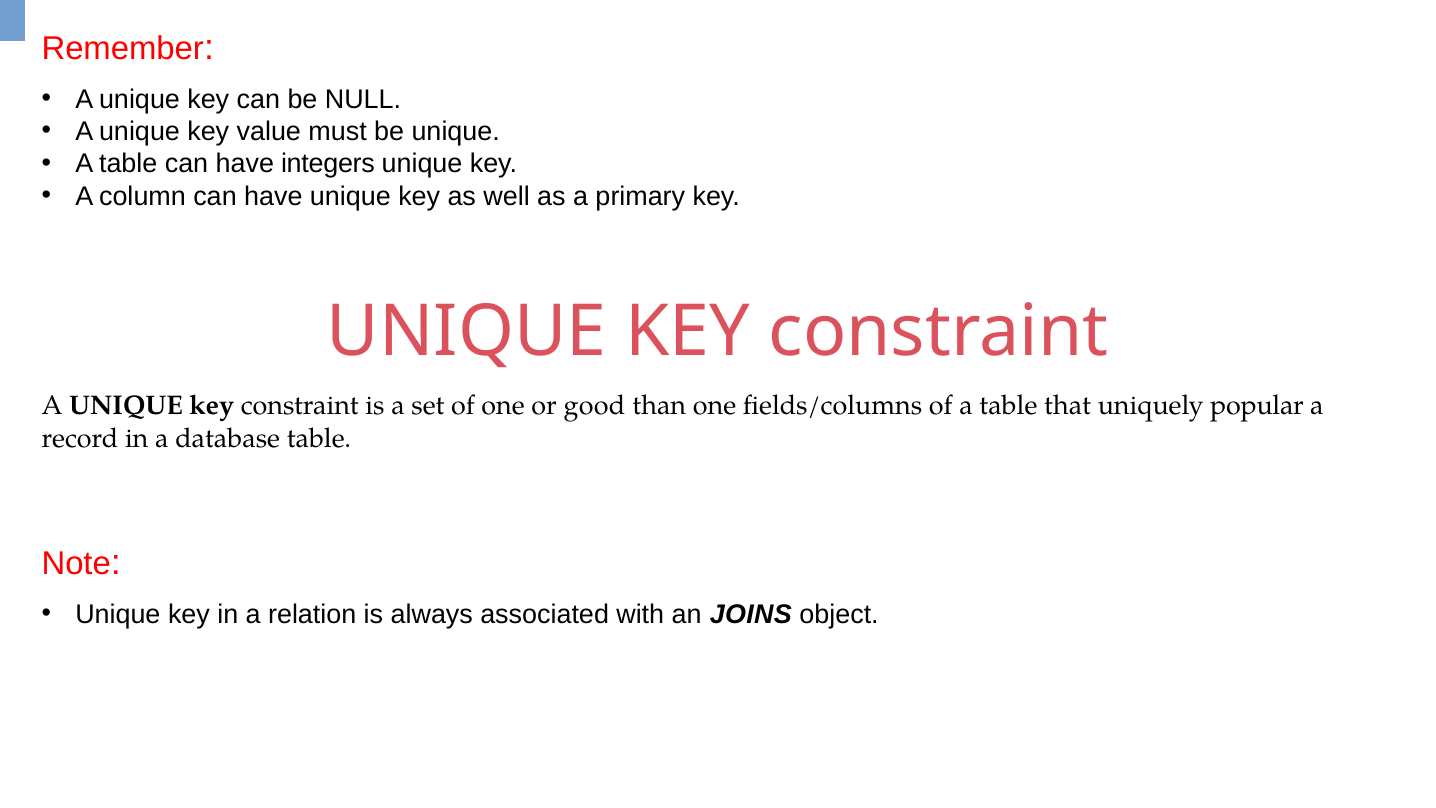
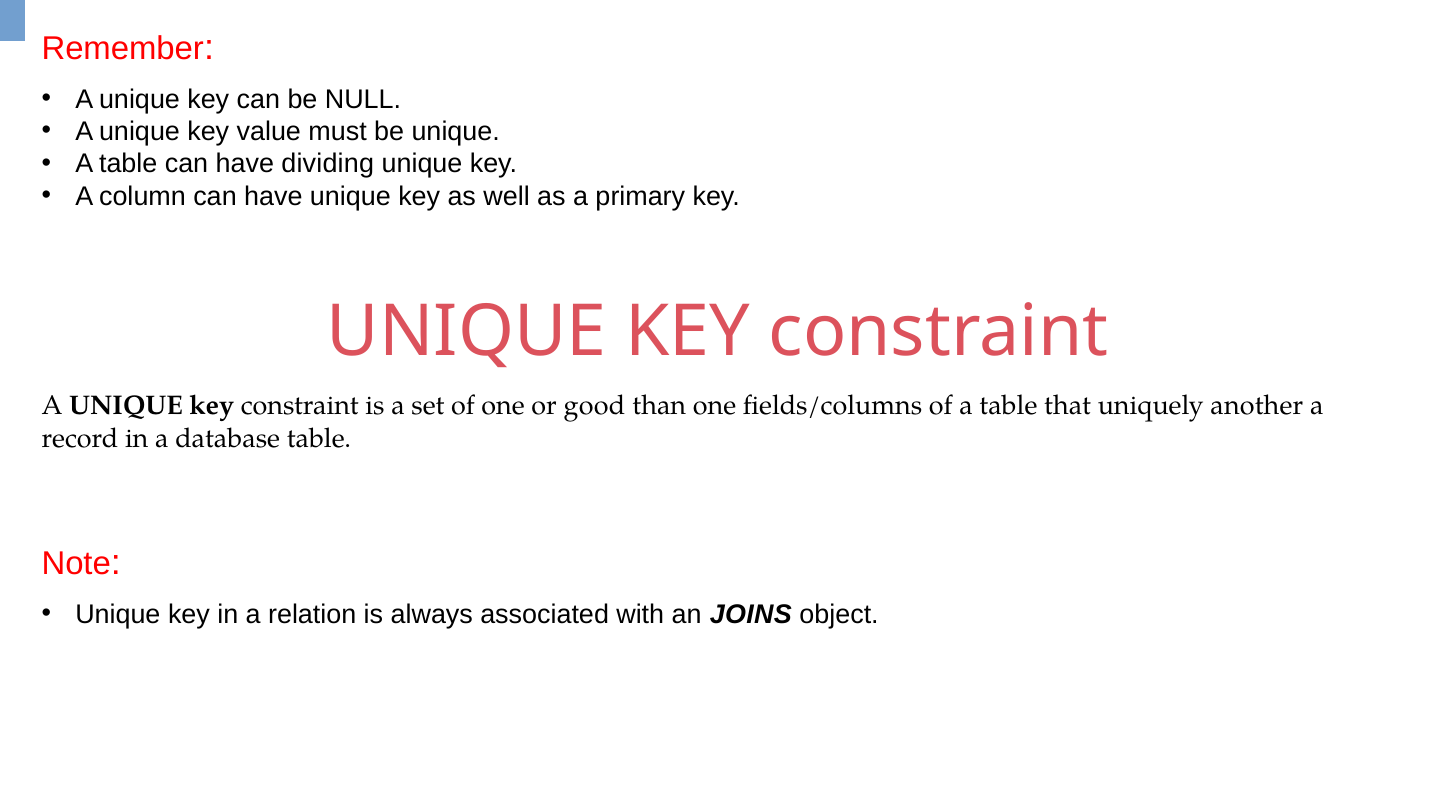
integers: integers -> dividing (328, 164)
popular: popular -> another (1257, 406)
